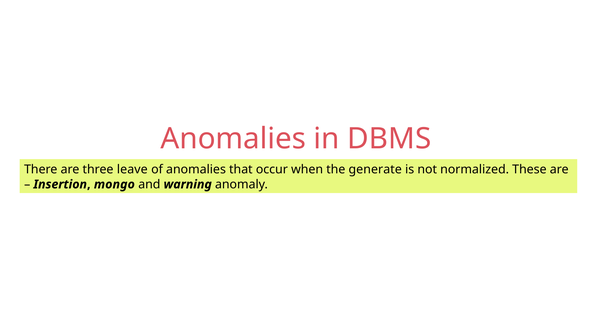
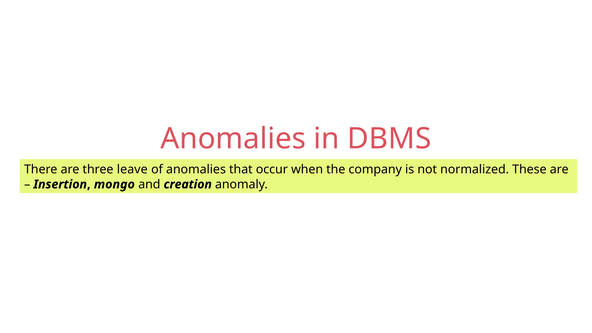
generate: generate -> company (375, 170)
warning: warning -> creation (188, 184)
